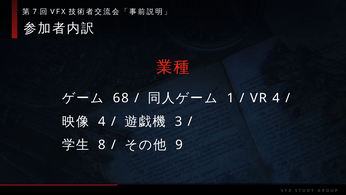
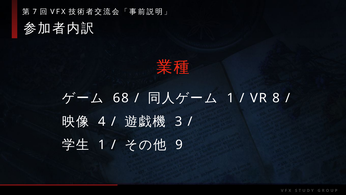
VR 4: 4 -> 8 (276, 98)
8: 8 -> 1 (102, 145)
